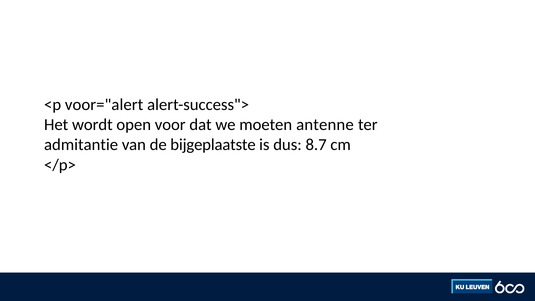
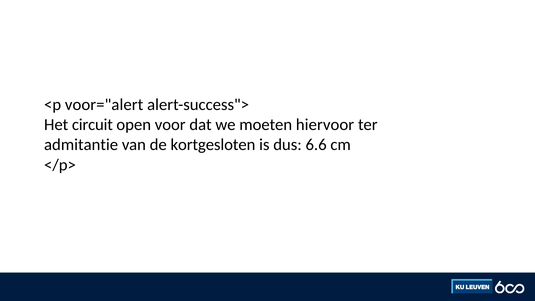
wordt: wordt -> circuit (92, 125)
antenne: antenne -> hiervoor (325, 125)
bijgeplaatste: bijgeplaatste -> kortgesloten (213, 145)
8.7: 8.7 -> 6.6 (316, 145)
